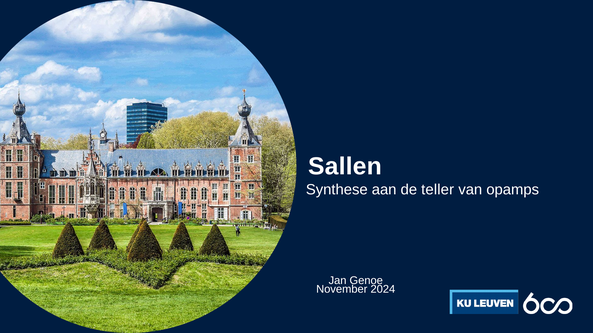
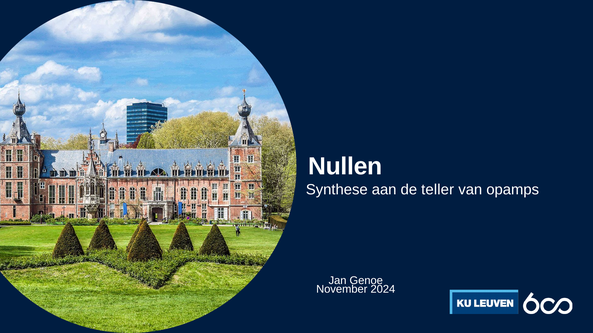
Sallen: Sallen -> Nullen (345, 167)
